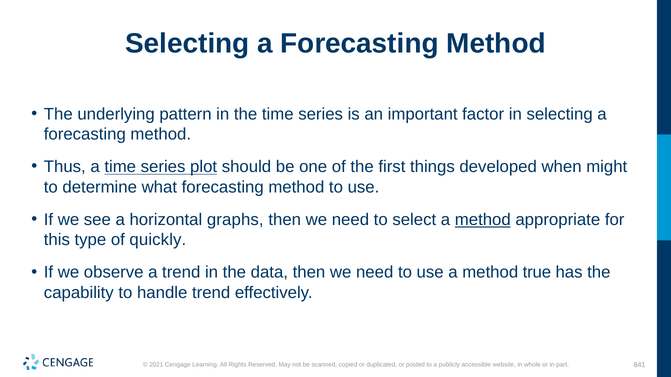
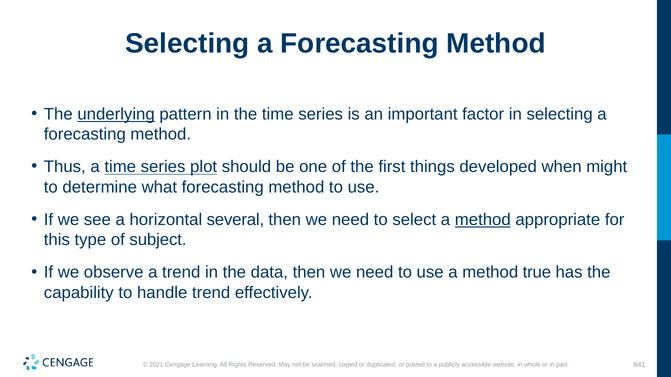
underlying underline: none -> present (116, 114)
graphs: graphs -> several (235, 220)
quickly: quickly -> subject (158, 240)
